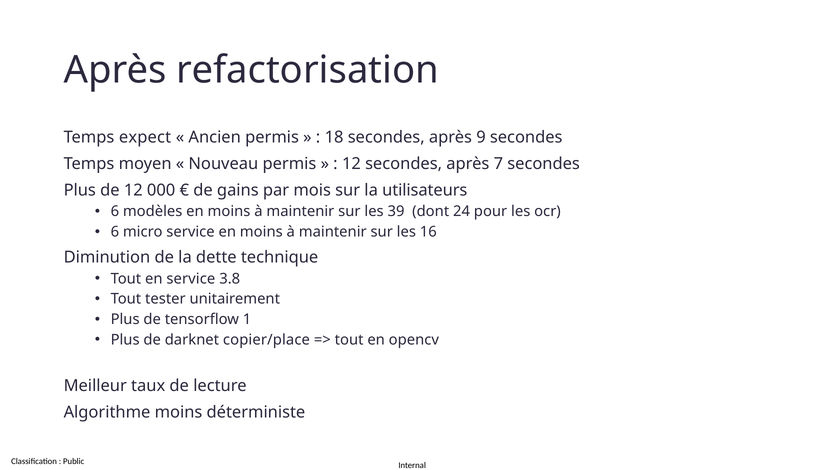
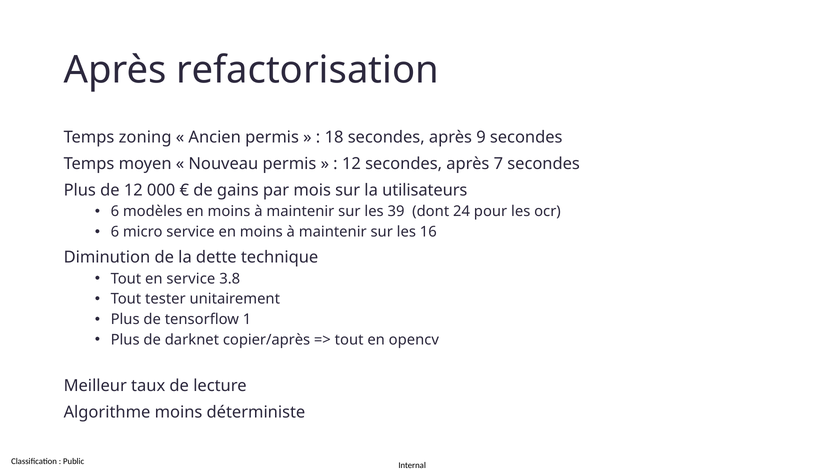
expect: expect -> zoning (145, 137)
copier/place: copier/place -> copier/après (267, 339)
